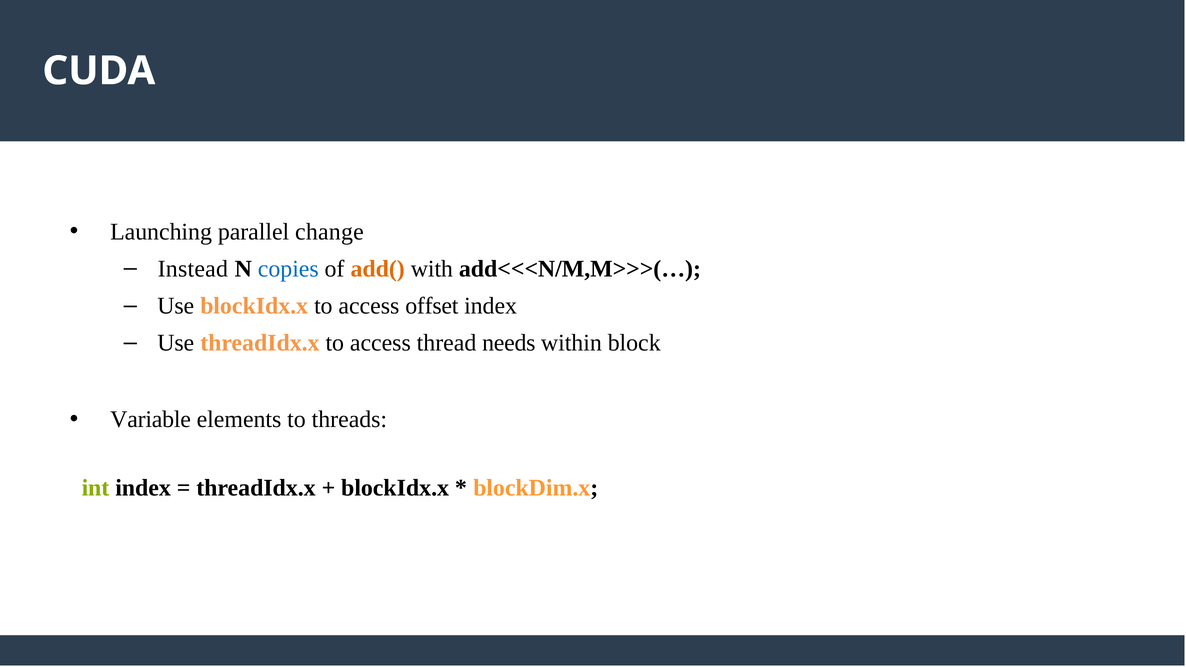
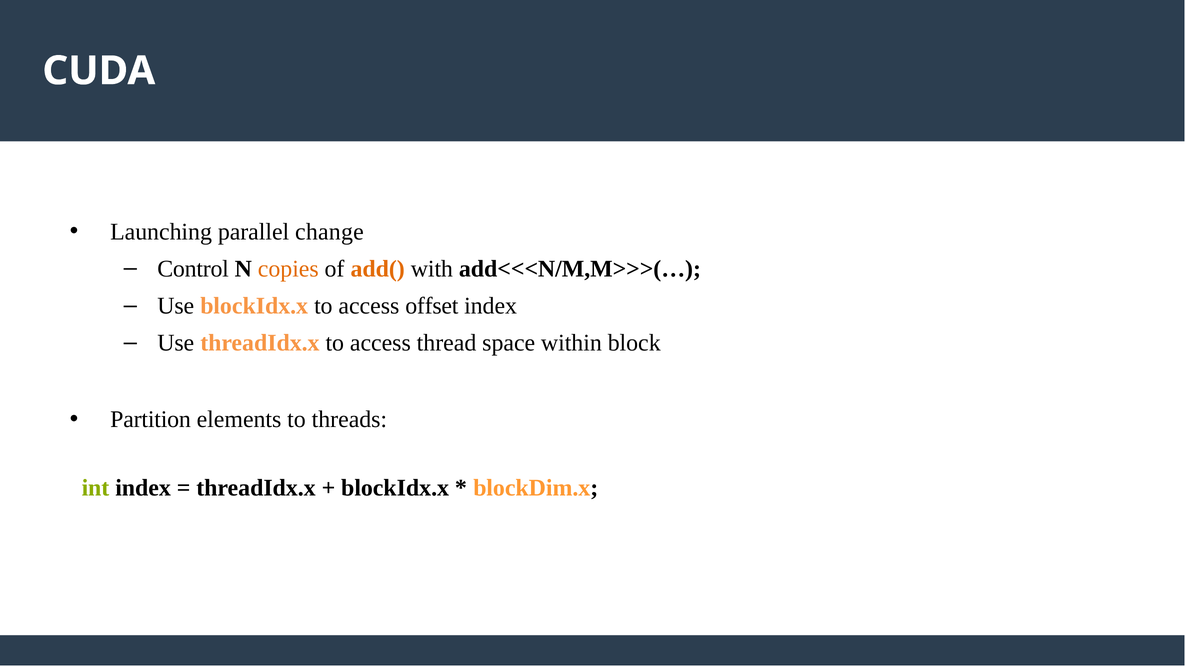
Instead: Instead -> Control (193, 269)
copies colour: blue -> orange (288, 269)
needs: needs -> space (509, 343)
Variable: Variable -> Partition (151, 420)
